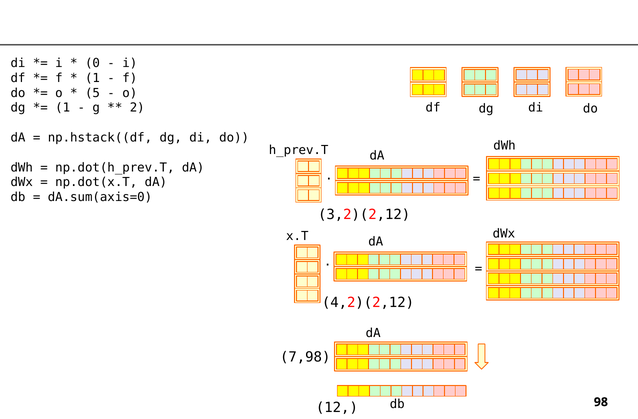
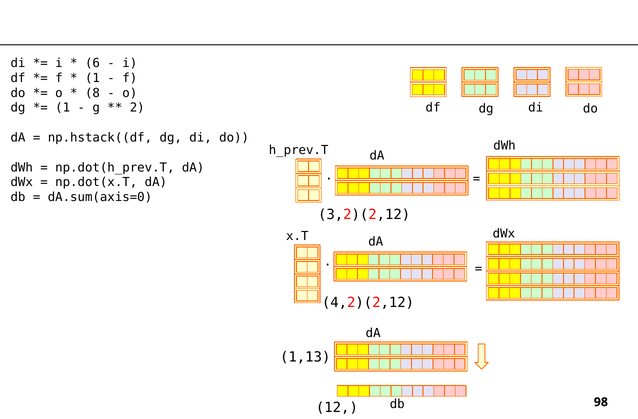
0: 0 -> 6 (92, 63)
5: 5 -> 8 (92, 93)
7,98: 7,98 -> 1,13 (305, 357)
